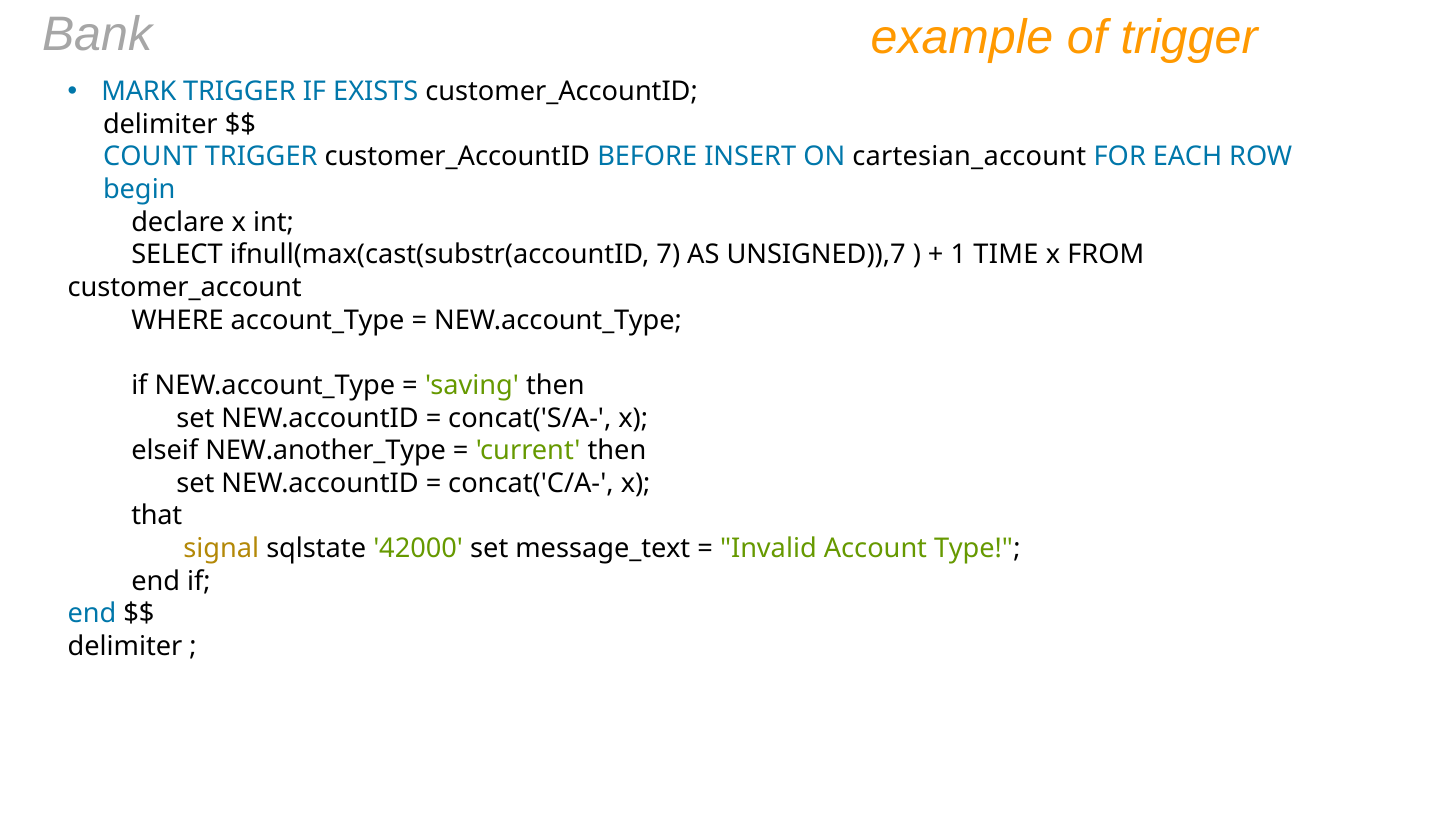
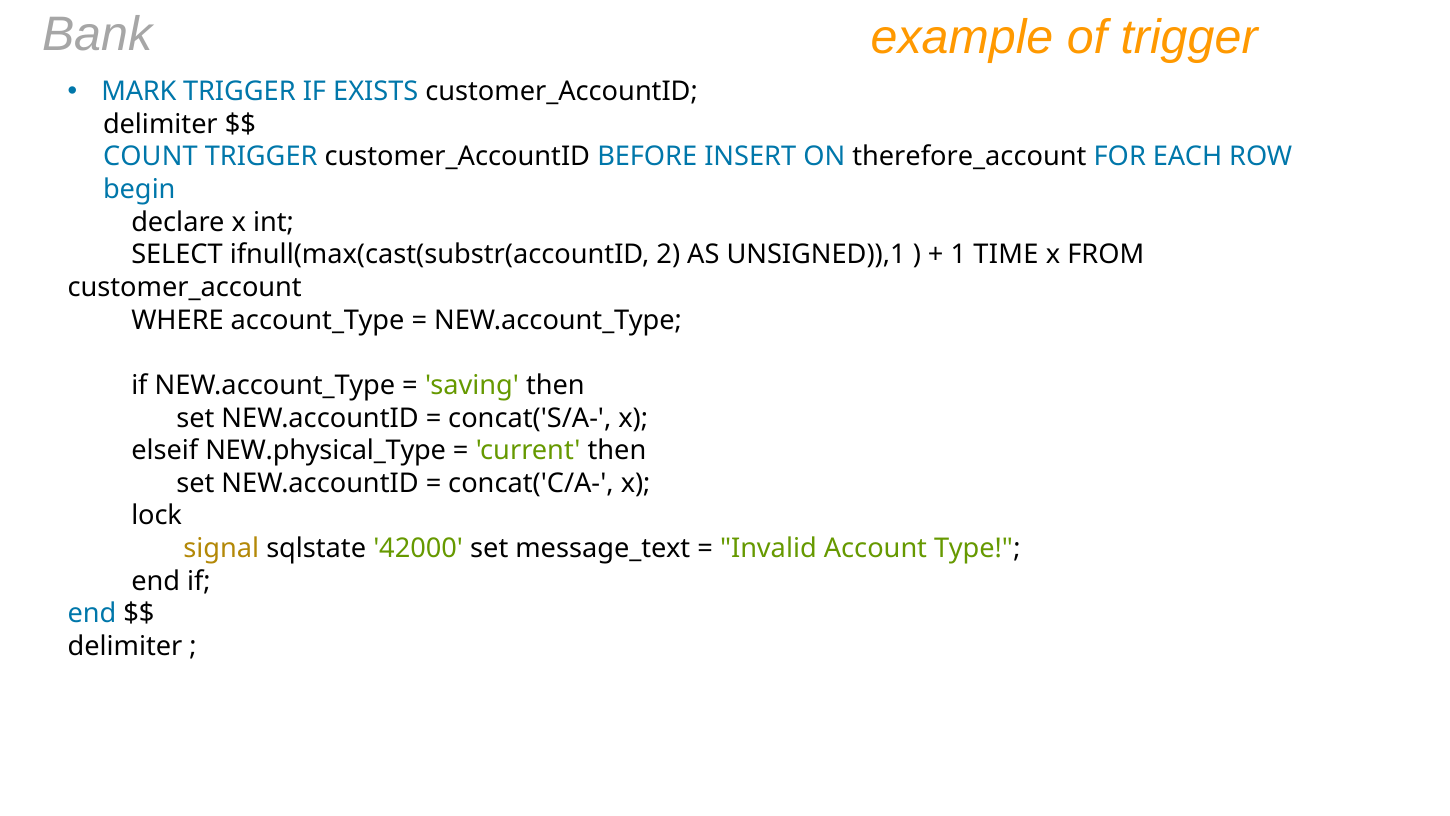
cartesian_account: cartesian_account -> therefore_account (969, 157)
7: 7 -> 2 (668, 255)
UNSIGNED)),7: UNSIGNED)),7 -> UNSIGNED)),1 (816, 255)
NEW.another_Type: NEW.another_Type -> NEW.physical_Type (326, 450)
that: that -> lock (157, 516)
